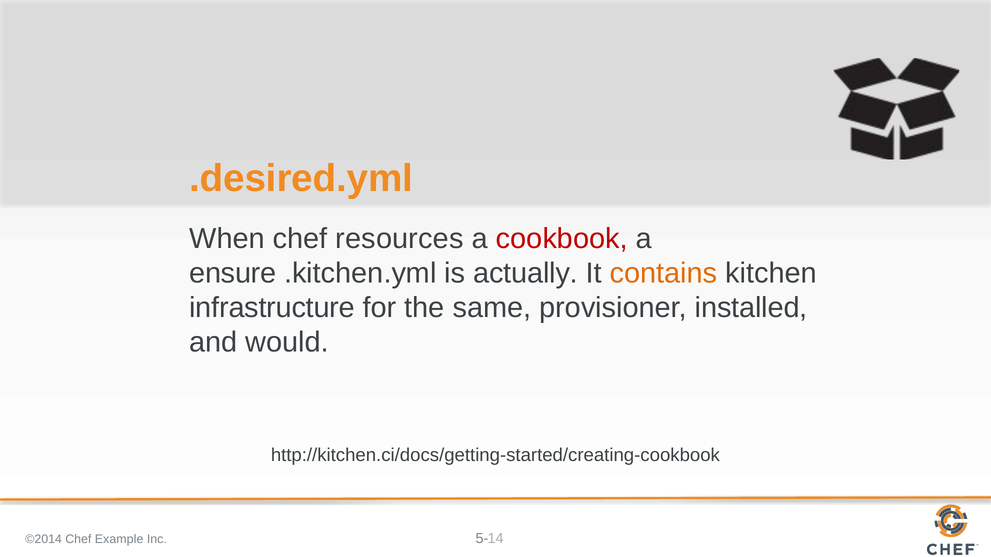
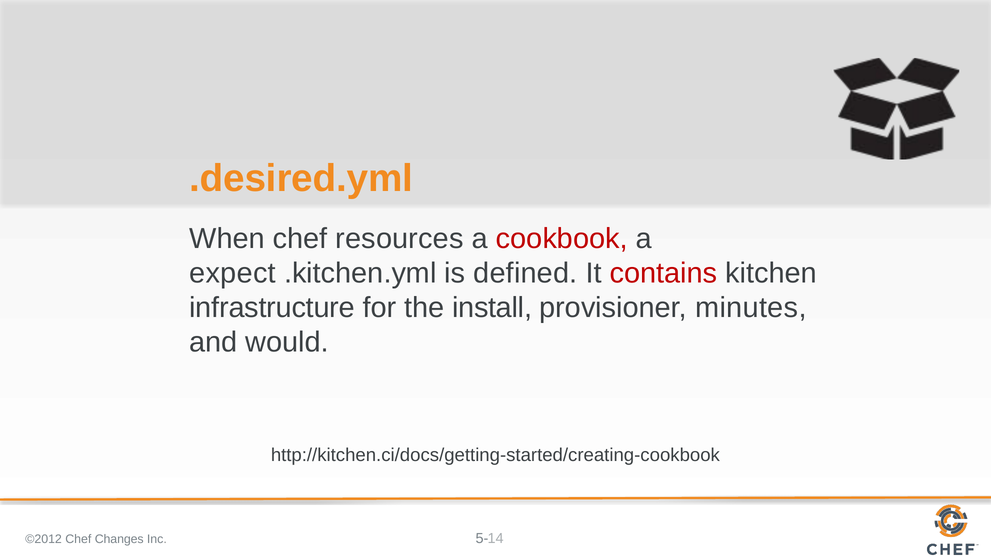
ensure: ensure -> expect (233, 273)
actually: actually -> defined (525, 273)
contains colour: orange -> red (664, 273)
same: same -> install (492, 308)
installed: installed -> minutes (751, 308)
©2014: ©2014 -> ©2012 (44, 539)
Example: Example -> Changes (119, 539)
